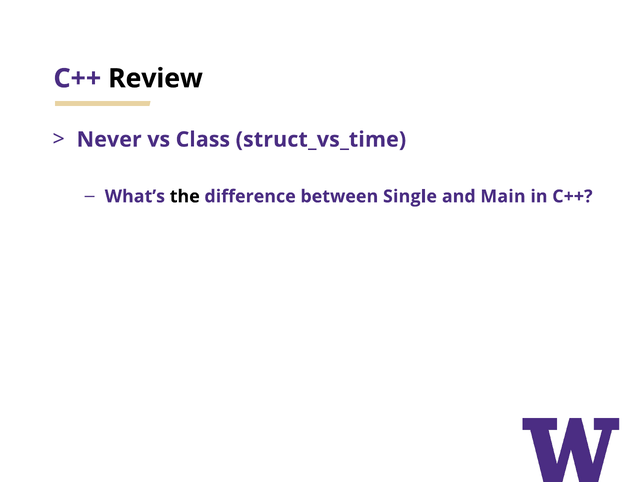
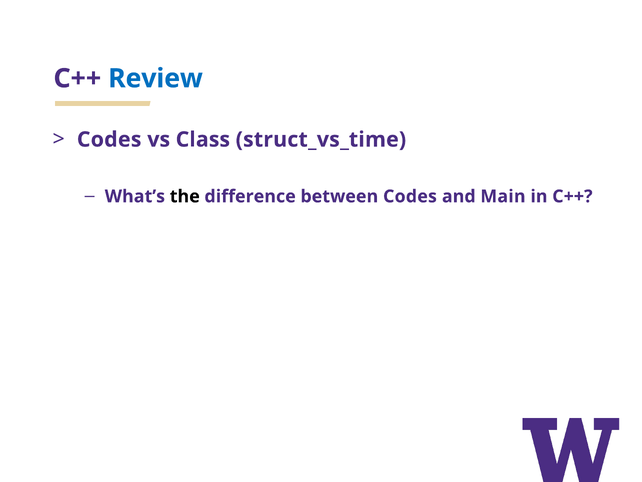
Review colour: black -> blue (155, 78)
Never: Never -> Codes (109, 139)
between Single: Single -> Codes (410, 196)
